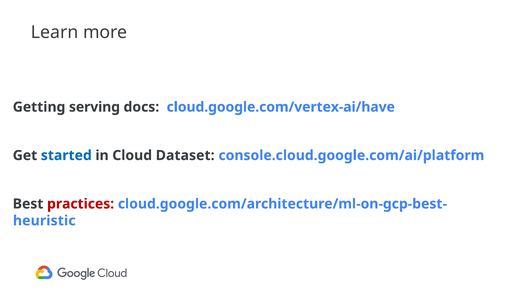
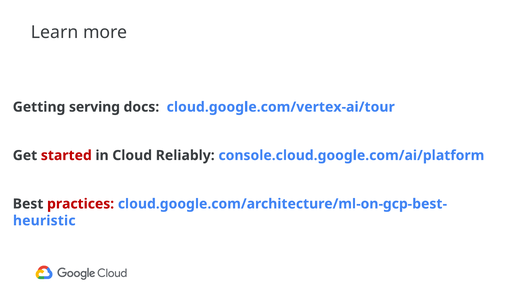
cloud.google.com/vertex-ai/have: cloud.google.com/vertex-ai/have -> cloud.google.com/vertex-ai/tour (281, 107)
started colour: blue -> red (66, 155)
Dataset: Dataset -> Reliably (185, 155)
